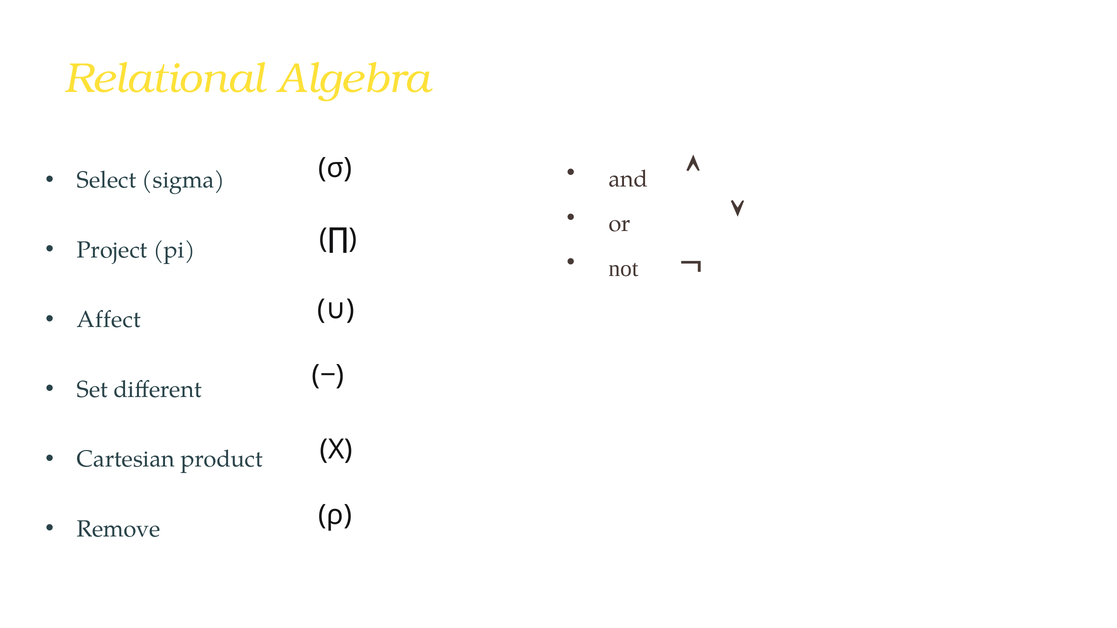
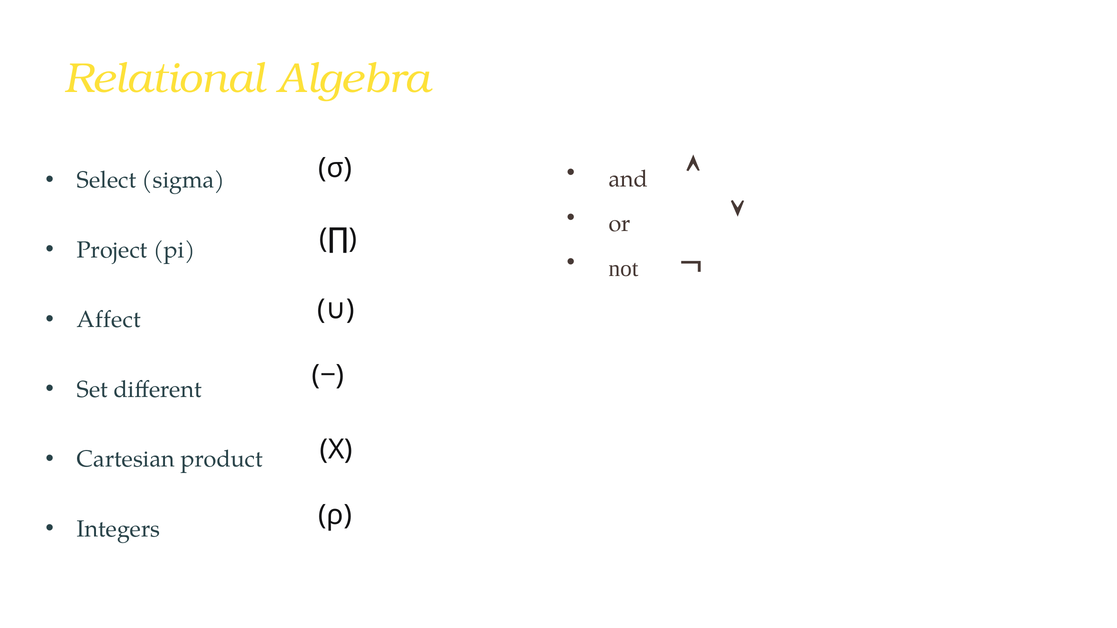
Remove: Remove -> Integers (119, 529)
